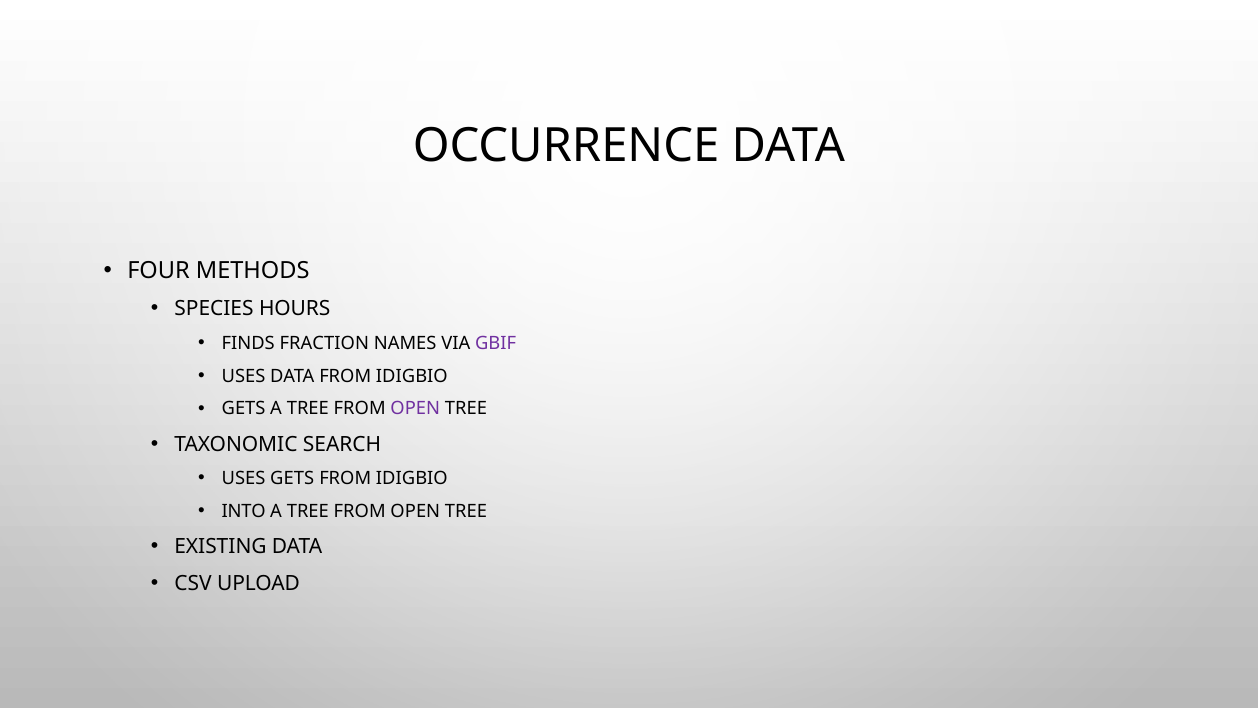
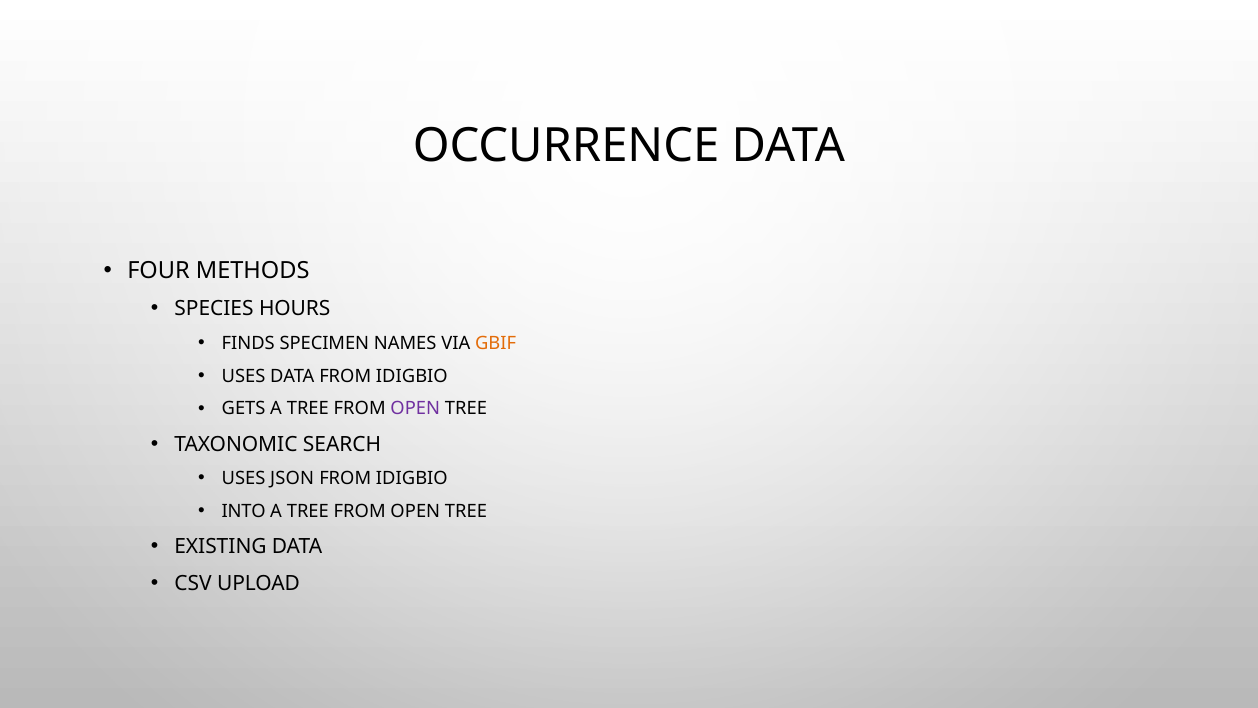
FRACTION: FRACTION -> SPECIMEN (324, 343)
GBIF colour: purple -> orange (496, 343)
USES GETS: GETS -> JSON (292, 478)
